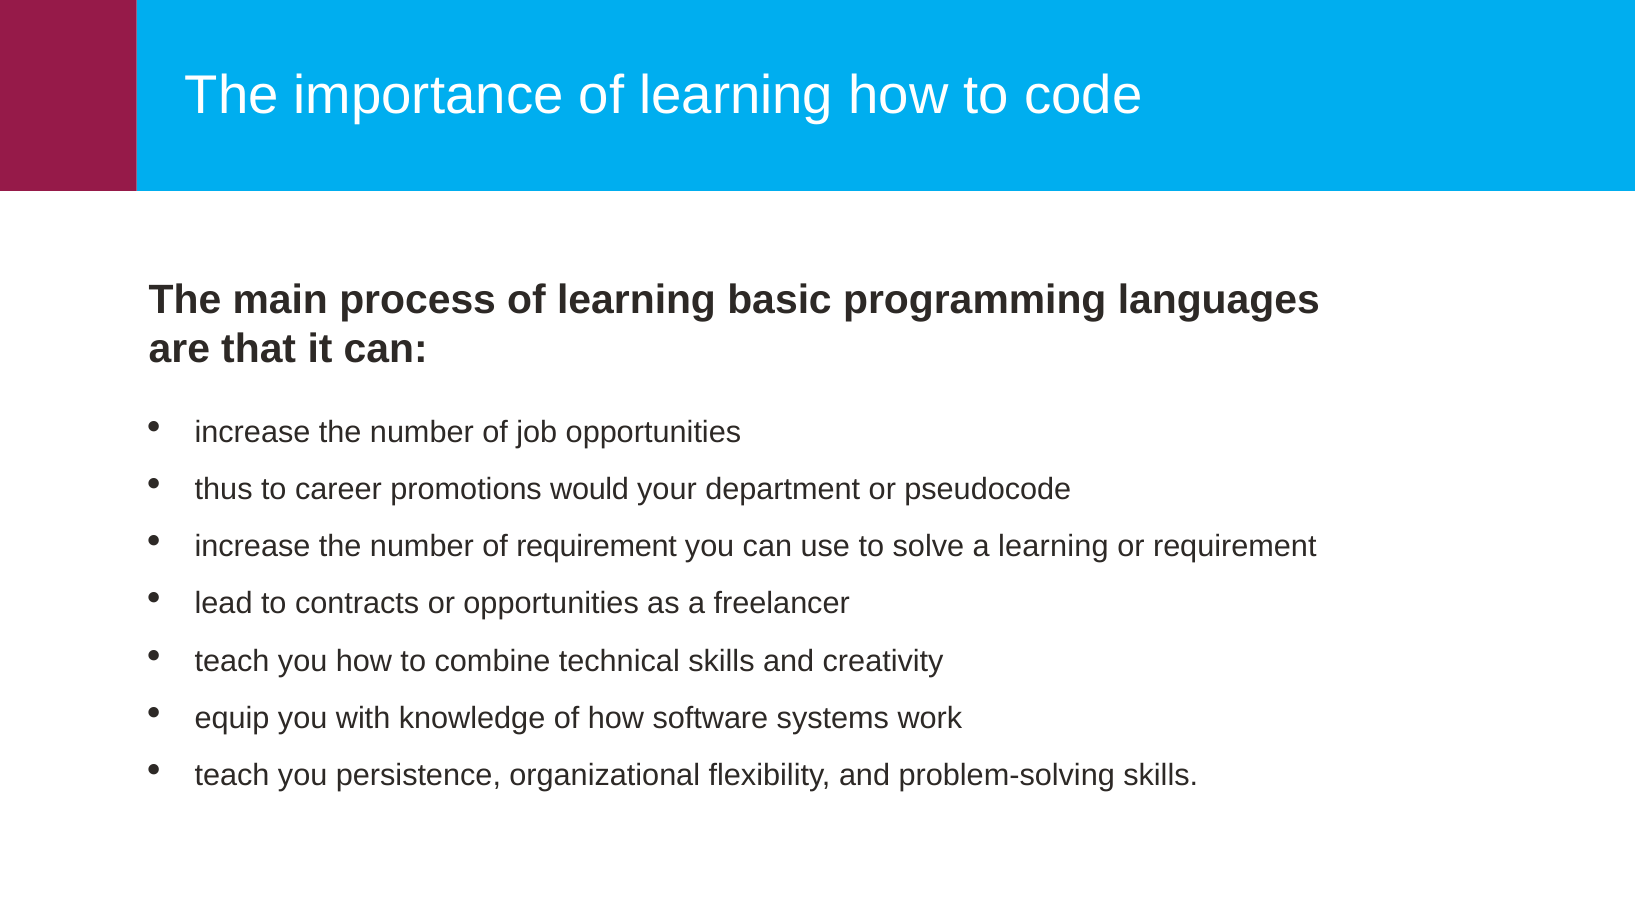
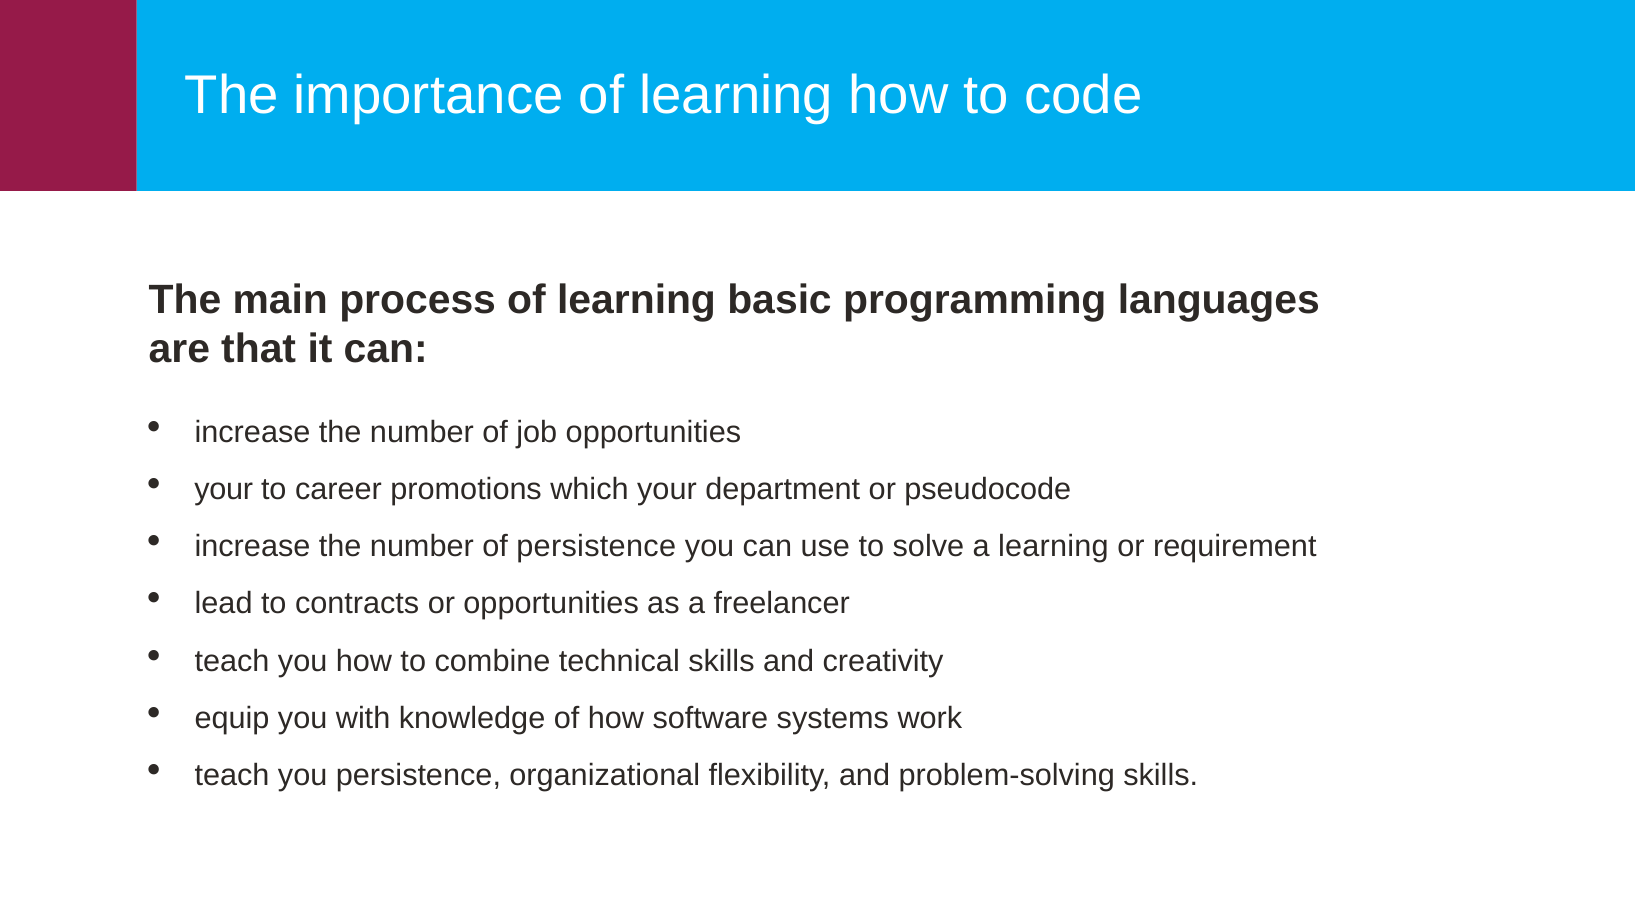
thus: thus -> your (224, 489)
would: would -> which (589, 489)
of requirement: requirement -> persistence (596, 546)
